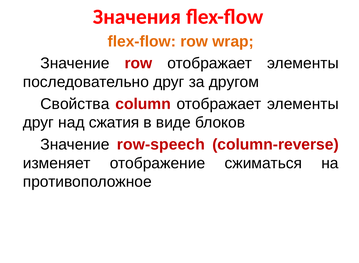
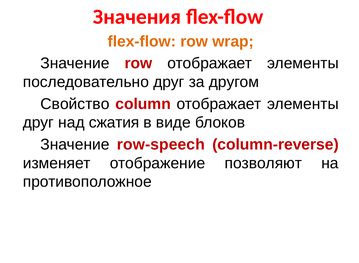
Свойства: Свойства -> Свойство (75, 104)
сжиматься: сжиматься -> позволяют (263, 163)
